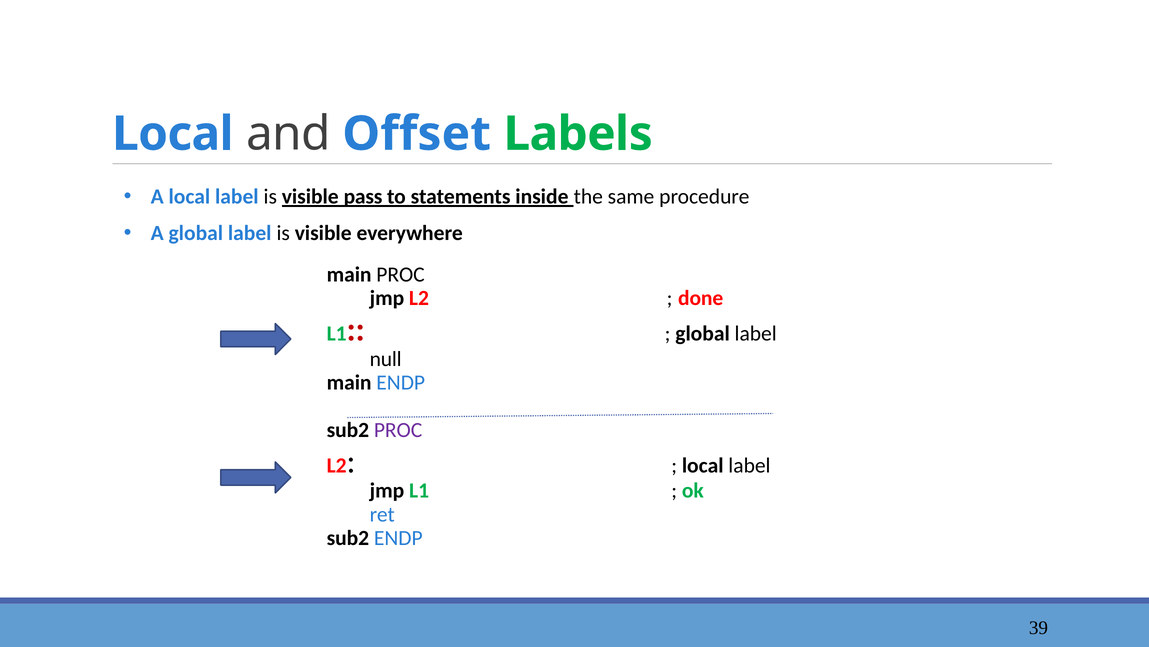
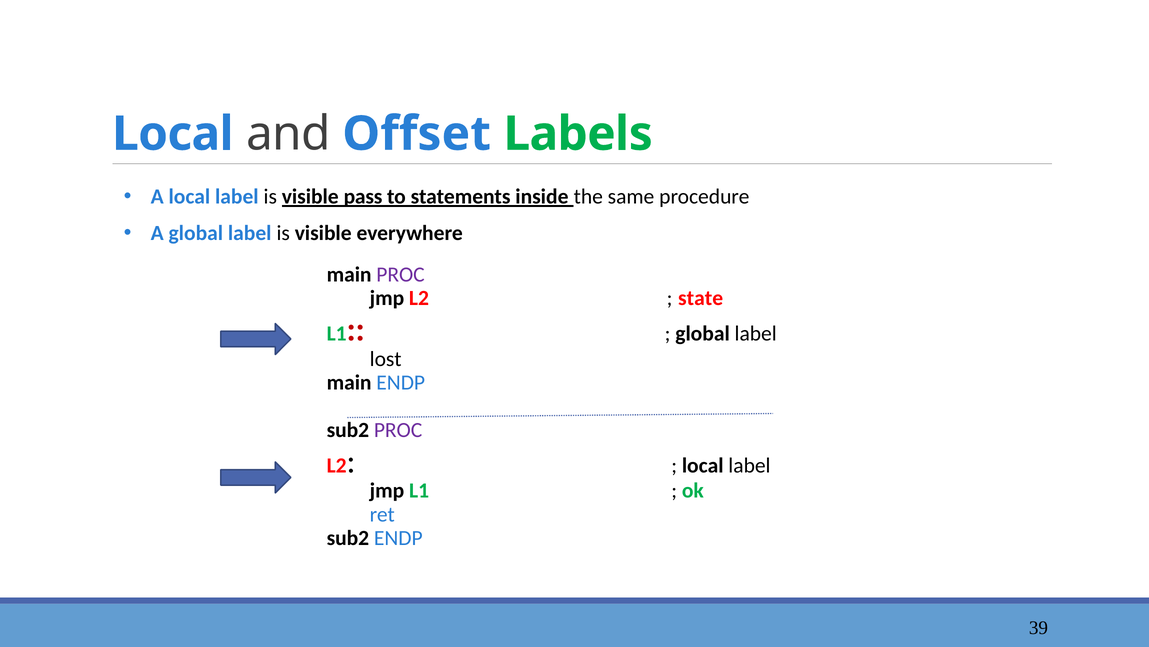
PROC colour: black -> purple (401, 274)
done: done -> state (701, 298)
null: null -> lost (386, 359)
